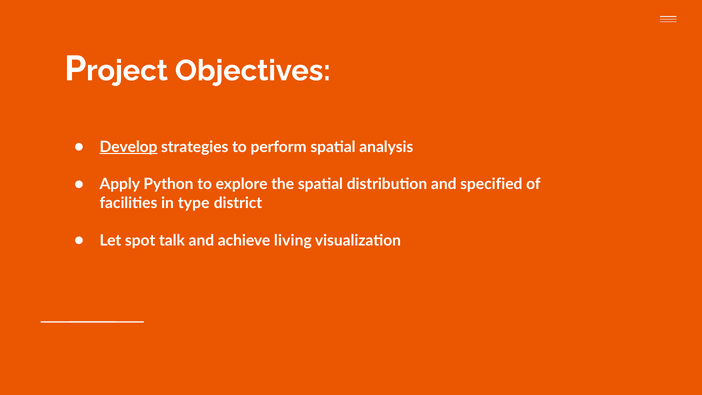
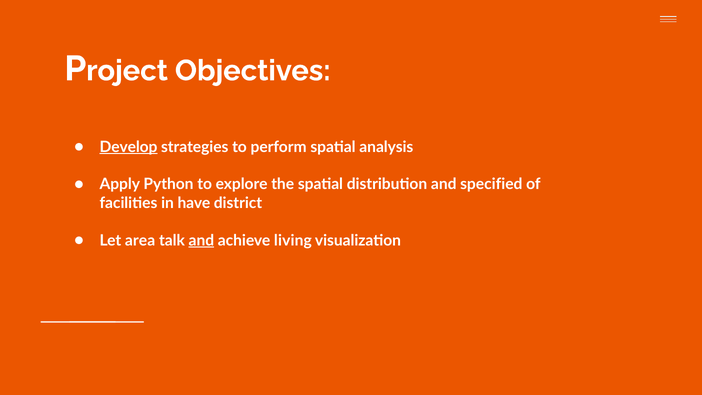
type: type -> have (194, 203)
spot: spot -> area (140, 240)
and underline: none -> present (201, 240)
